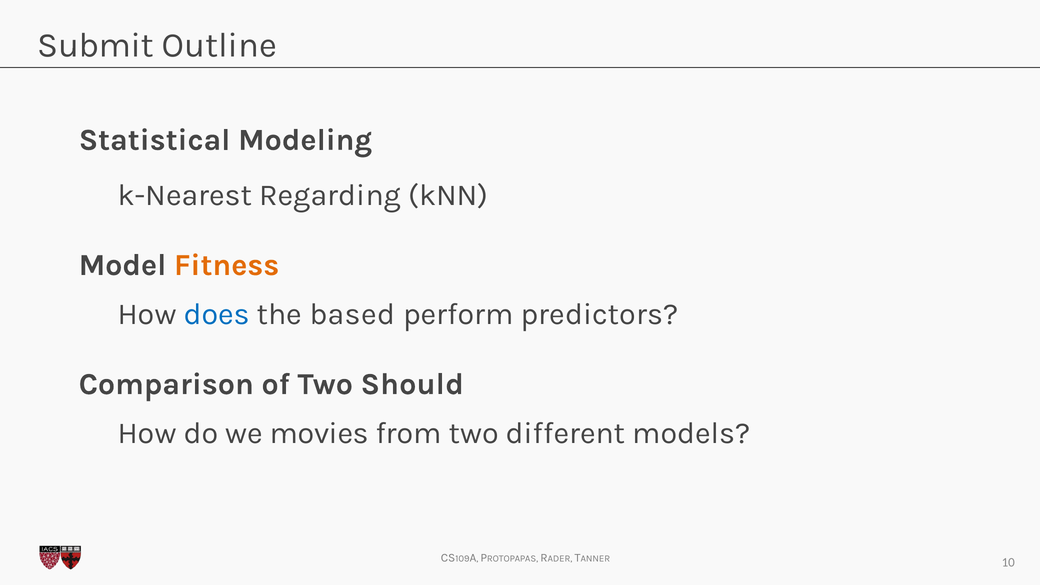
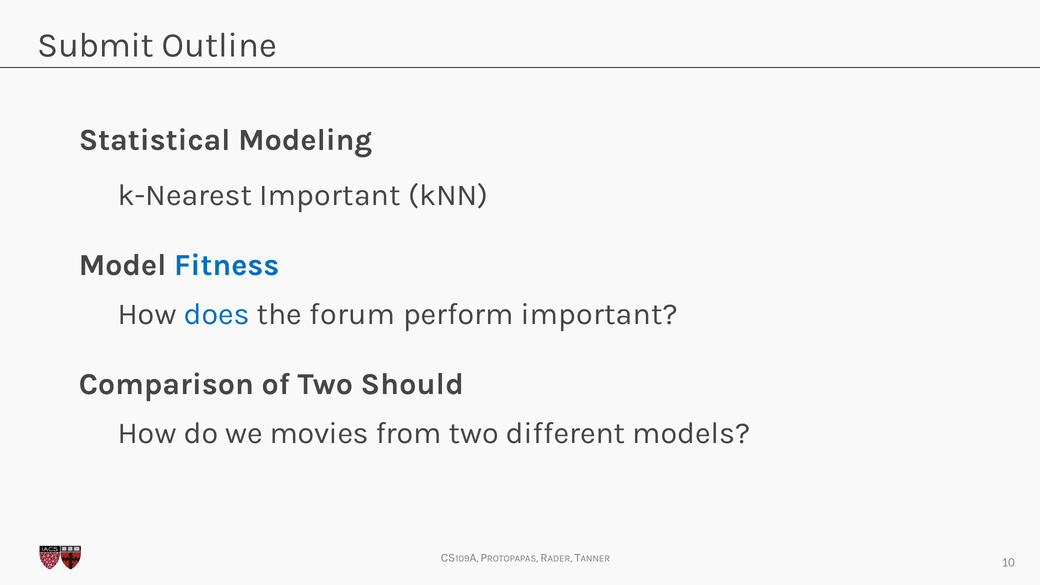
k-Nearest Regarding: Regarding -> Important (330, 195)
Fitness colour: orange -> blue (227, 265)
based: based -> forum (352, 314)
perform predictors: predictors -> important (599, 314)
